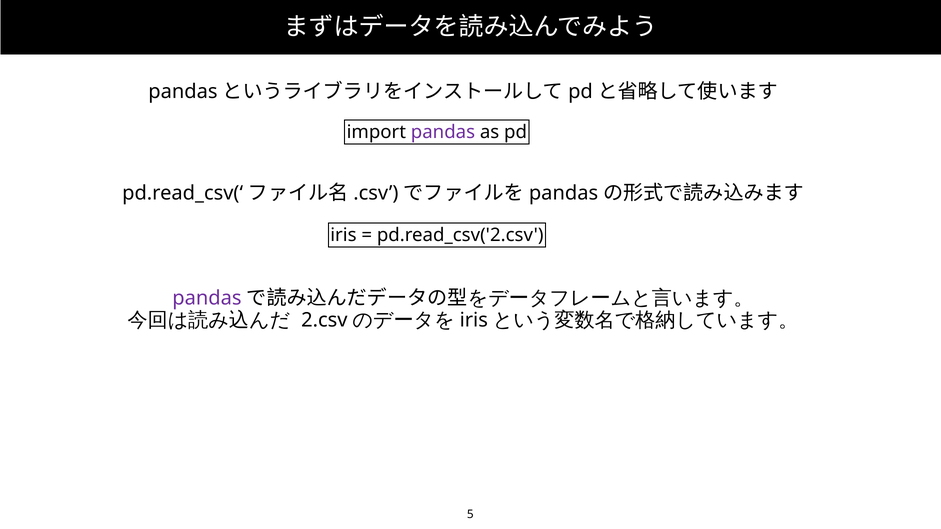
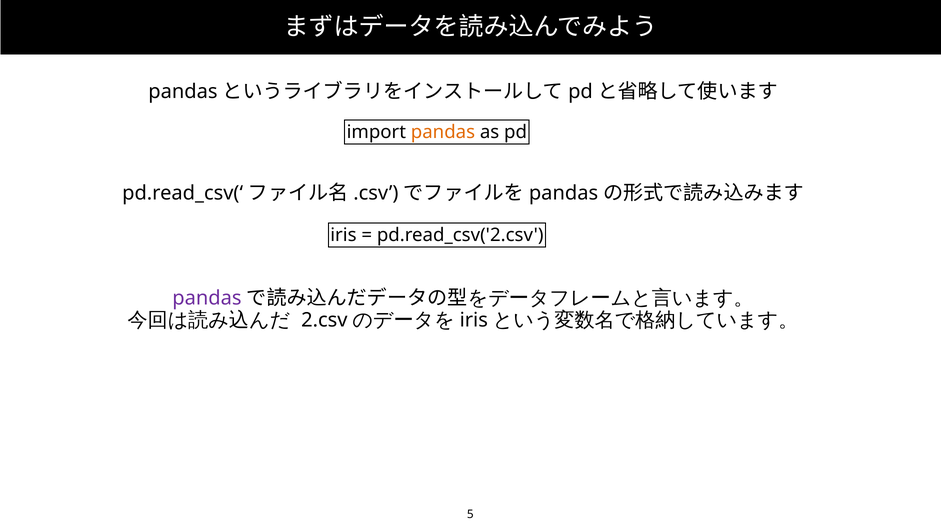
pandas colour: purple -> orange (443, 132)
